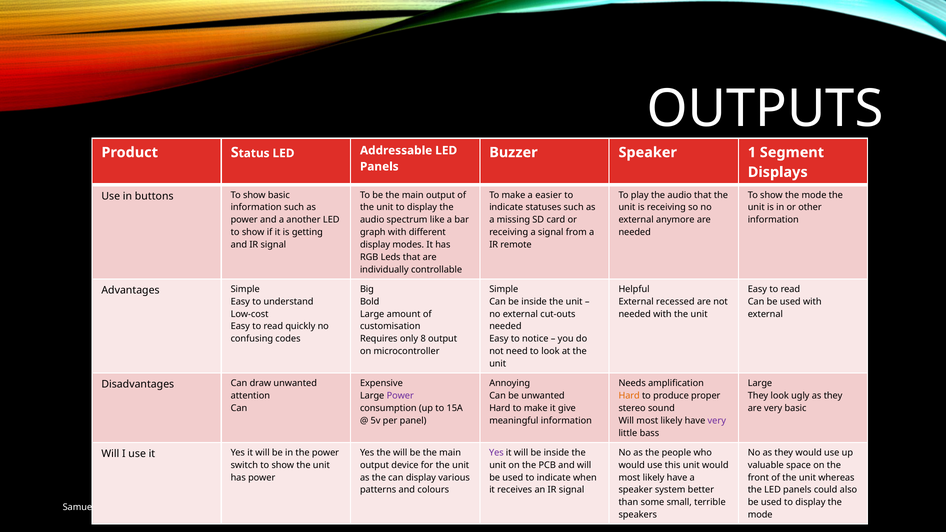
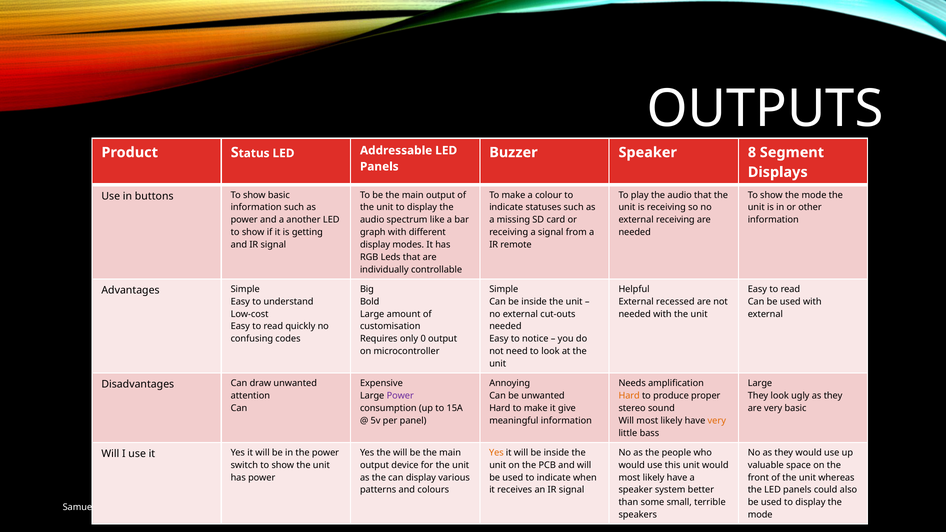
1: 1 -> 8 (752, 152)
easier: easier -> colour (549, 195)
external anymore: anymore -> receiving (675, 220)
8: 8 -> 0 (423, 339)
very colour: purple -> orange (717, 421)
Yes colour: purple -> orange (496, 453)
